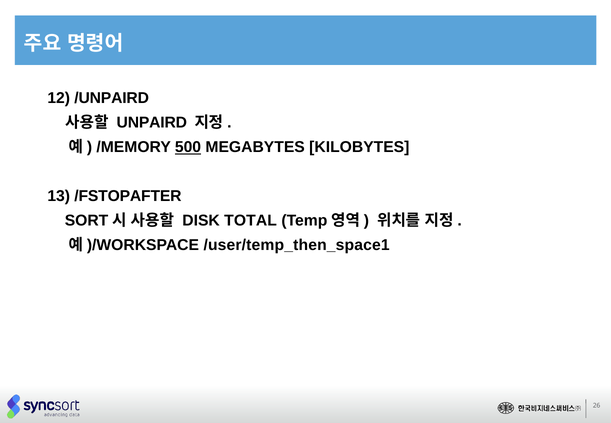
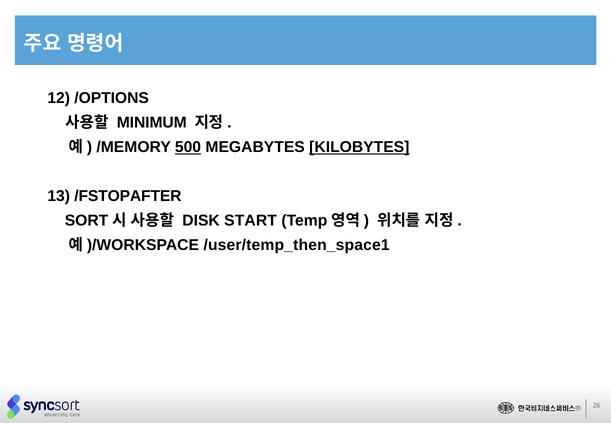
/UNPAIRD: /UNPAIRD -> /OPTIONS (112, 98)
UNPAIRD: UNPAIRD -> MINIMUM (152, 123)
KILOBYTES underline: none -> present (359, 147)
TOTAL: TOTAL -> START (251, 221)
